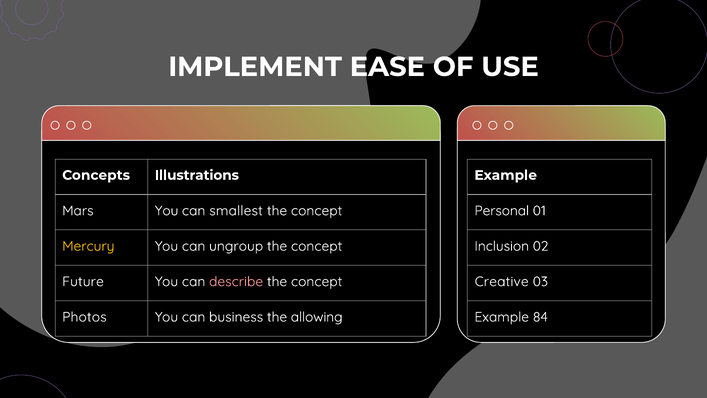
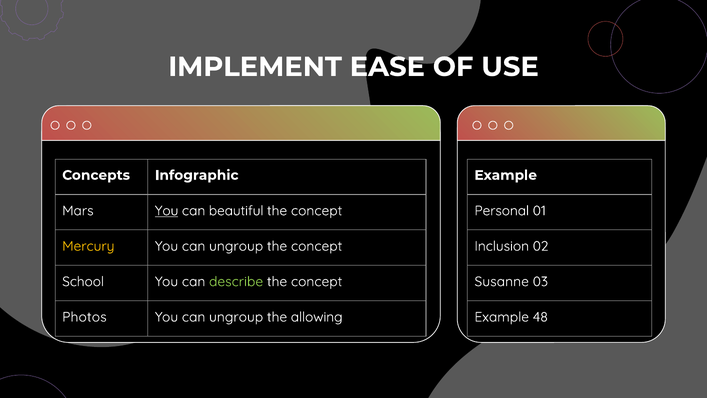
Illustrations: Illustrations -> Infographic (197, 175)
You underline: none -> present (167, 211)
smallest: smallest -> beautiful (236, 211)
Future: Future -> School (83, 281)
describe colour: pink -> light green (236, 281)
Creative: Creative -> Susanne (502, 281)
business: business -> ungroup (236, 317)
84: 84 -> 48 (540, 317)
